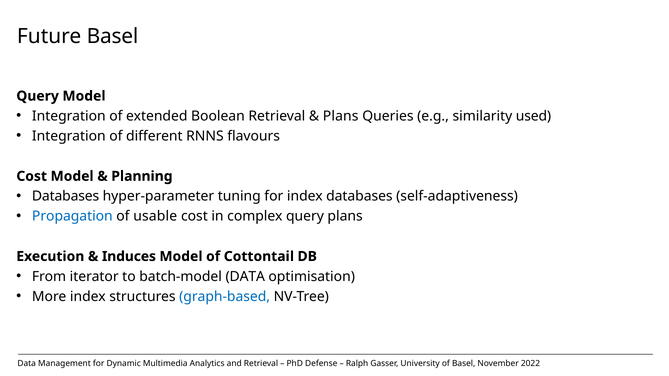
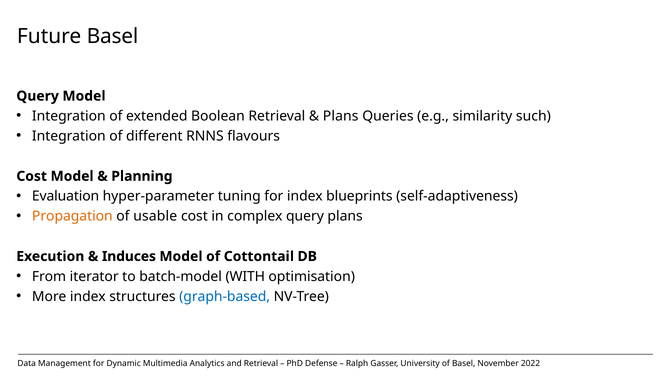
used: used -> such (533, 116)
Databases: Databases -> Evaluation (66, 196)
index databases: databases -> blueprints (359, 196)
Propagation colour: blue -> orange (72, 216)
batch-model DATA: DATA -> WITH (245, 277)
